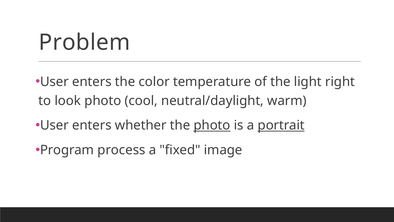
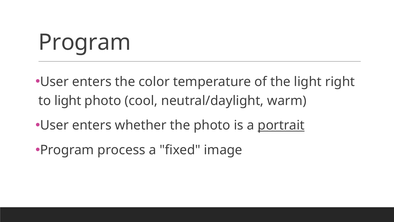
Problem: Problem -> Program (85, 42)
to look: look -> light (68, 100)
photo underline: present -> none (212, 125)
